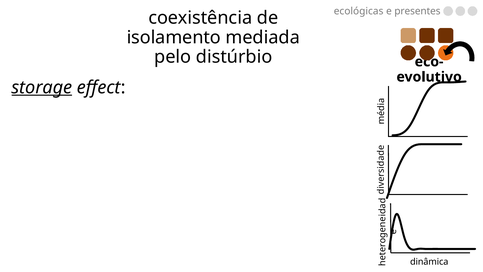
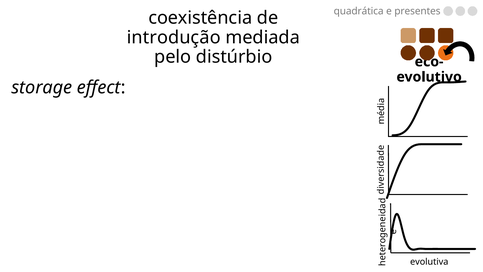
ecológicas: ecológicas -> quadrática (359, 11)
isolamento: isolamento -> introdução (174, 37)
storage underline: present -> none (42, 87)
dinâmica: dinâmica -> evolutiva (429, 262)
